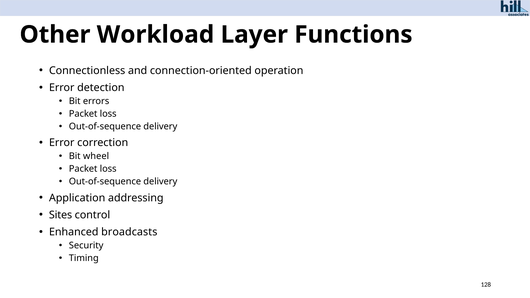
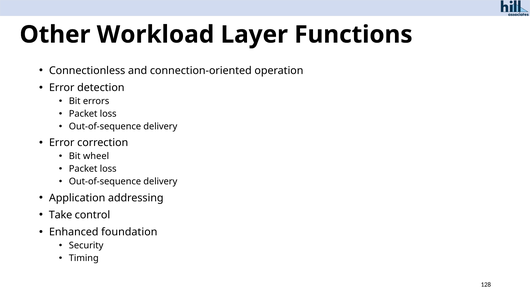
Sites: Sites -> Take (61, 215)
broadcasts: broadcasts -> foundation (129, 232)
